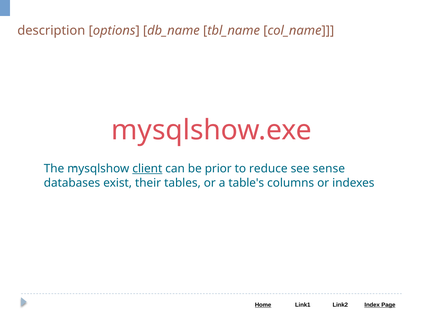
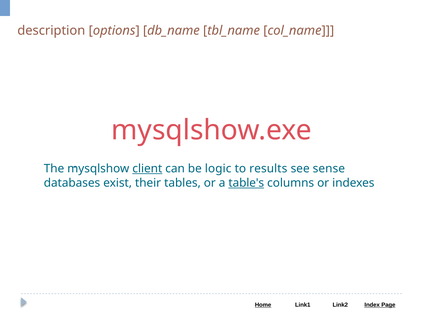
prior: prior -> logic (218, 169)
reduce: reduce -> results (268, 169)
table's underline: none -> present (246, 183)
